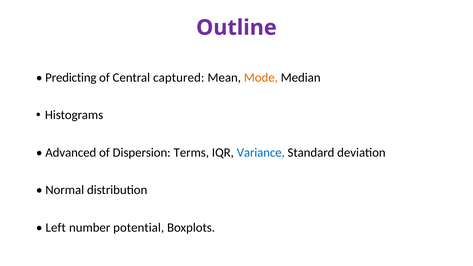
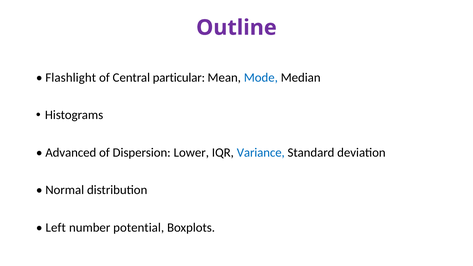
Predicting: Predicting -> Flashlight (71, 78)
captured: captured -> particular (179, 78)
Mode colour: orange -> blue (261, 78)
Terms: Terms -> Lower (191, 153)
